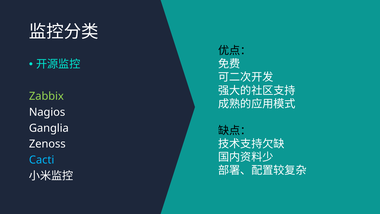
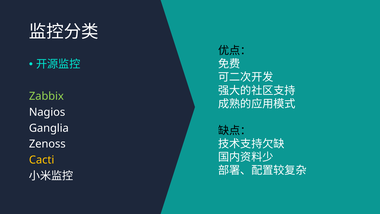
Cacti colour: light blue -> yellow (42, 160)
